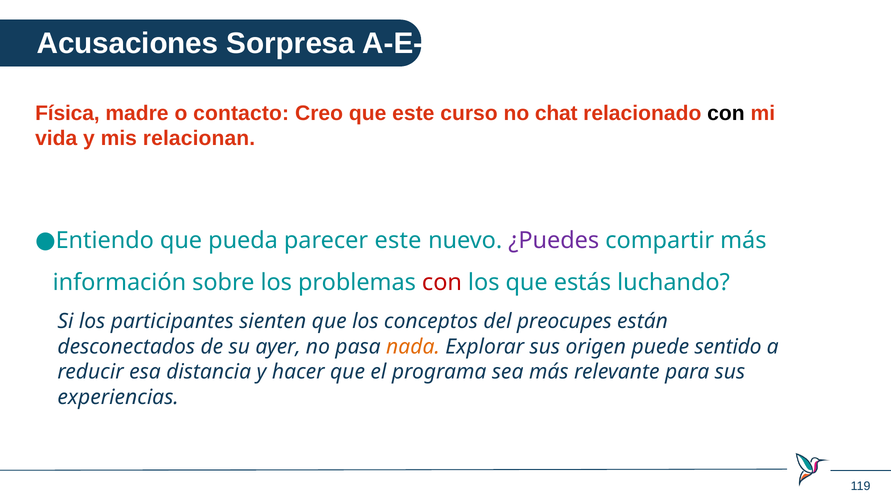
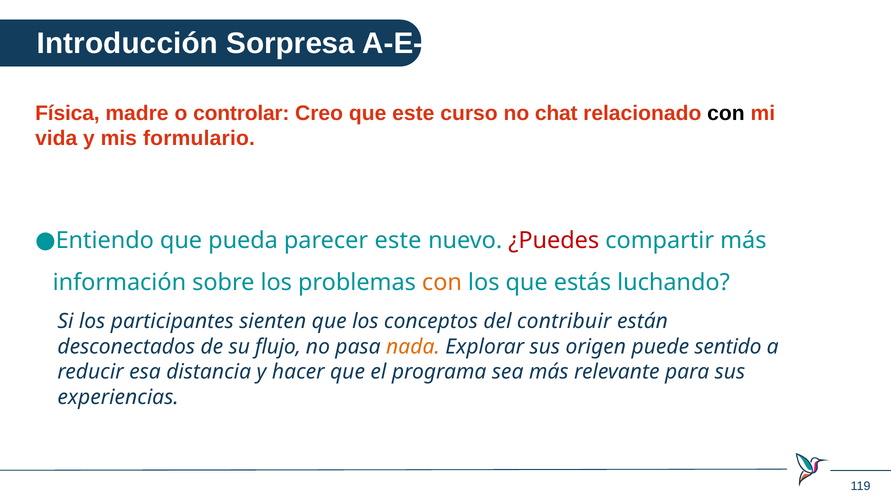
Acusaciones: Acusaciones -> Introducción (127, 44)
contacto: contacto -> controlar (241, 113)
relacionan: relacionan -> formulario (199, 138)
¿Puedes colour: purple -> red (554, 240)
con colour: red -> orange (442, 283)
preocupes: preocupes -> contribuir (564, 322)
ayer: ayer -> flujo (278, 347)
